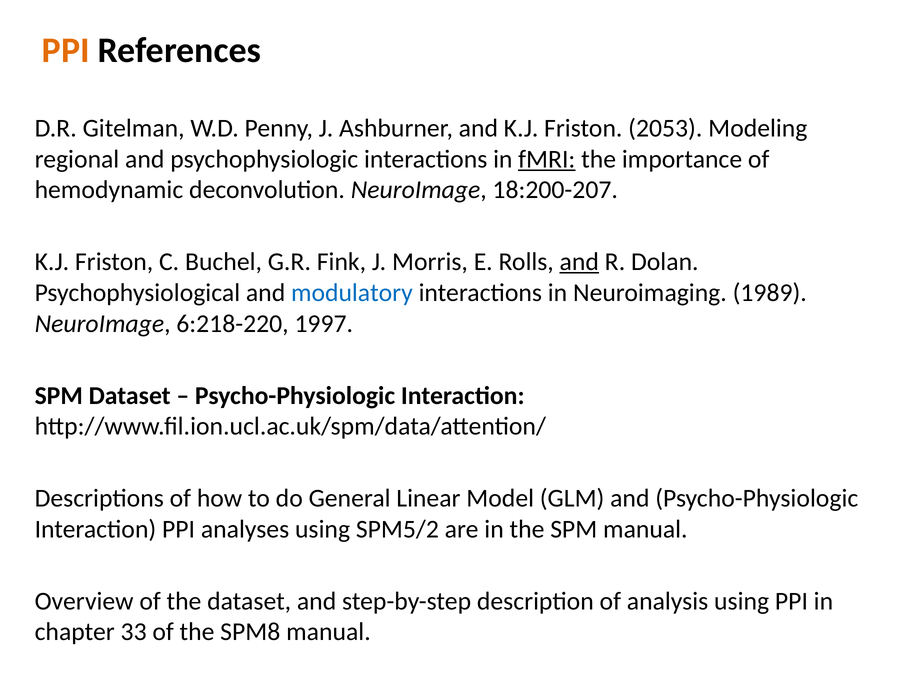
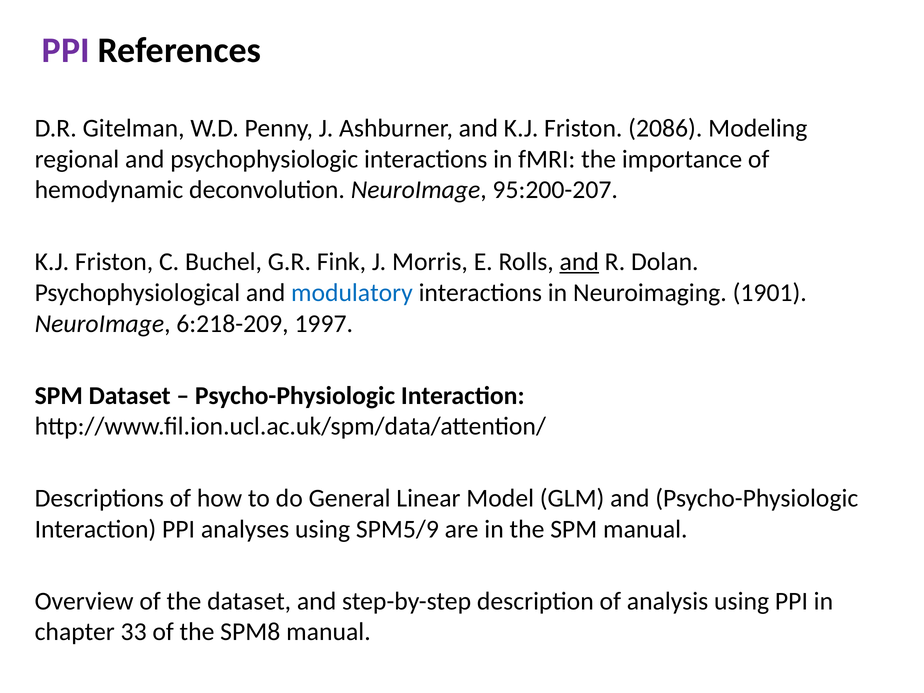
PPI colour: orange -> purple (66, 50)
2053: 2053 -> 2086 (665, 128)
fMRI underline: present -> none (547, 159)
18:200-207: 18:200-207 -> 95:200-207 (555, 190)
1989: 1989 -> 1901 (770, 293)
6:218-220: 6:218-220 -> 6:218-209 (232, 324)
SPM5/2: SPM5/2 -> SPM5/9 (397, 529)
